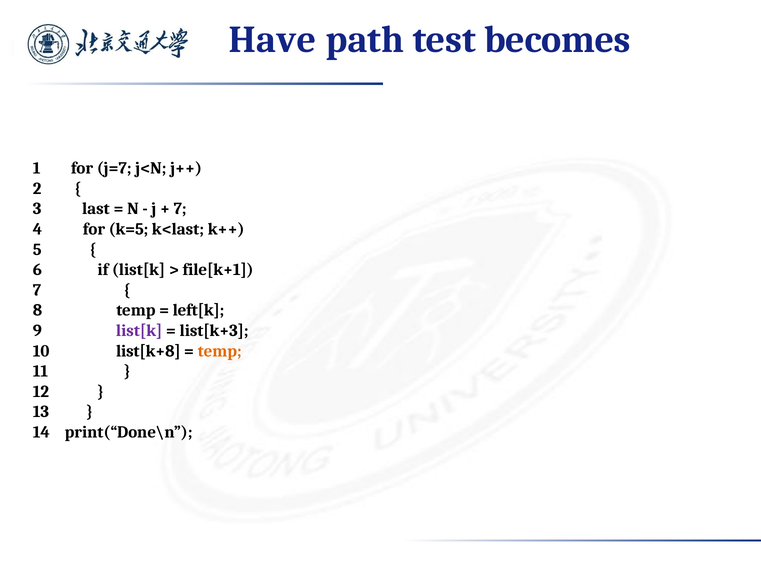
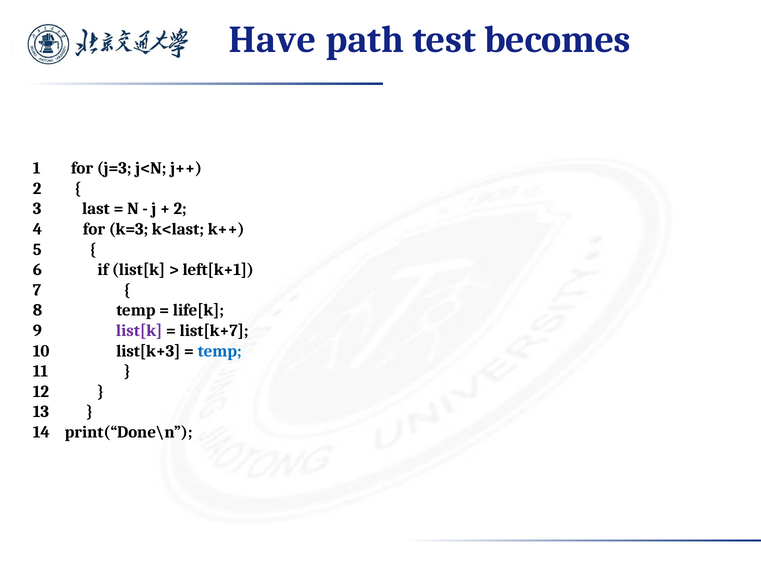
j=7: j=7 -> j=3 (114, 168)
7: 7 -> 2 (180, 209)
k=5: k=5 -> k=3 (129, 229)
file[k+1: file[k+1 -> left[k+1 (218, 270)
left[k: left[k -> life[k (198, 310)
list[k+3: list[k+3 -> list[k+7 (214, 331)
list[k+8: list[k+8 -> list[k+3 (148, 351)
temp colour: orange -> blue (220, 351)
